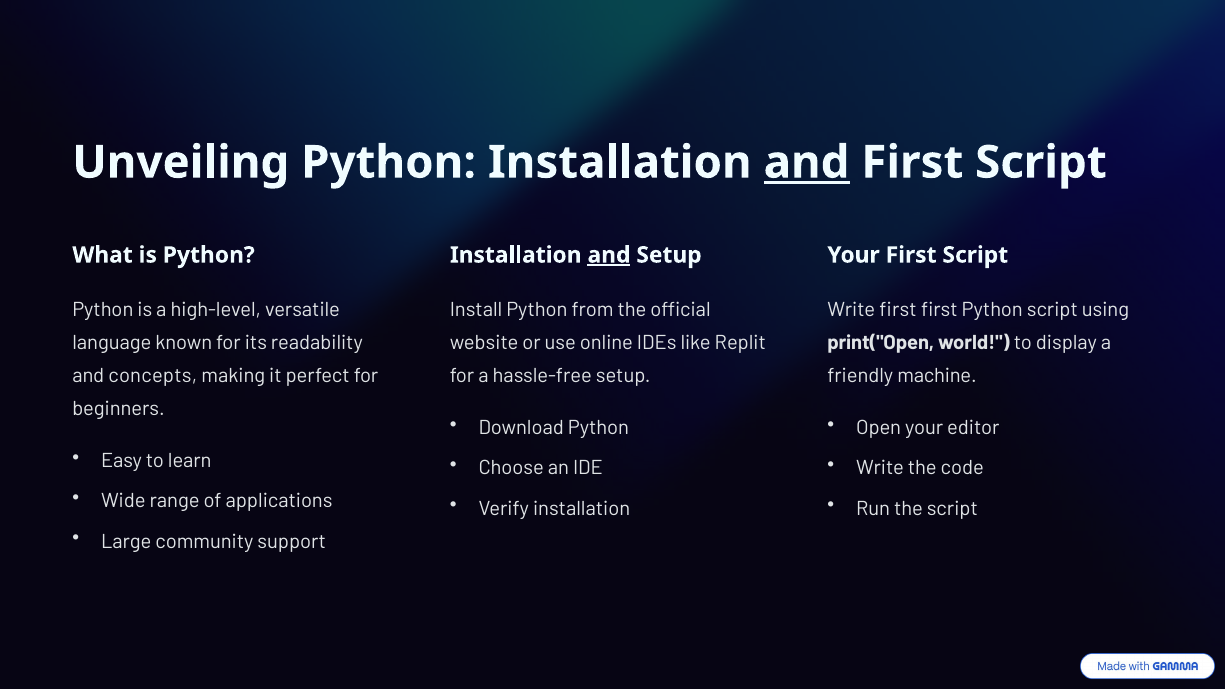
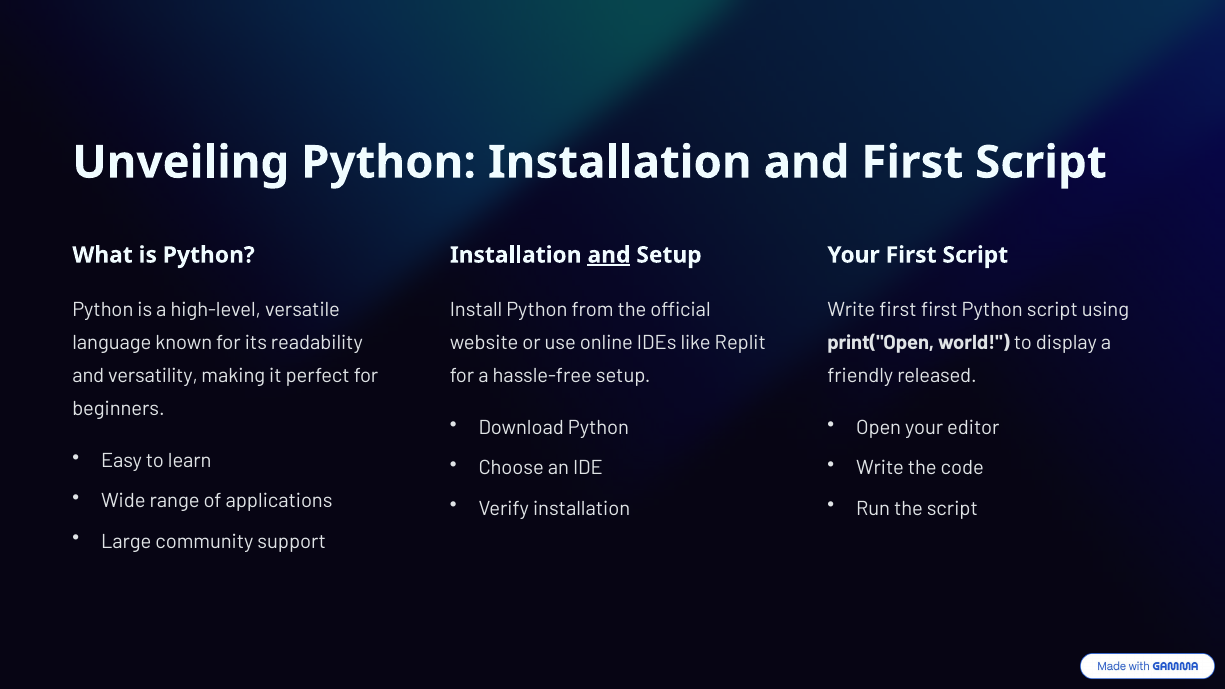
and underline: present -> none (807, 163)
machine: machine -> released (937, 376)
concepts: concepts -> versatility (153, 376)
